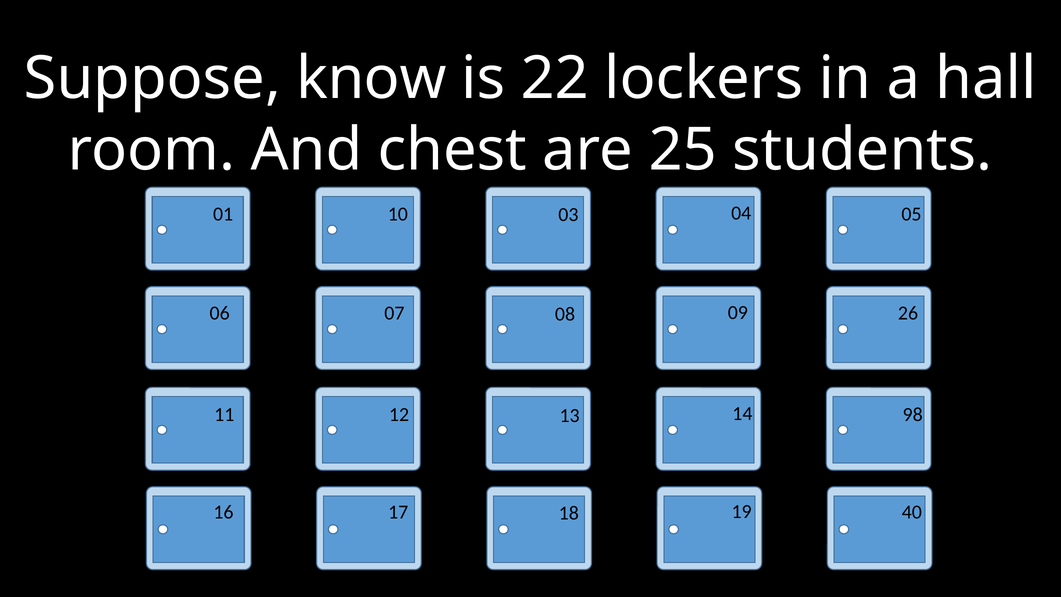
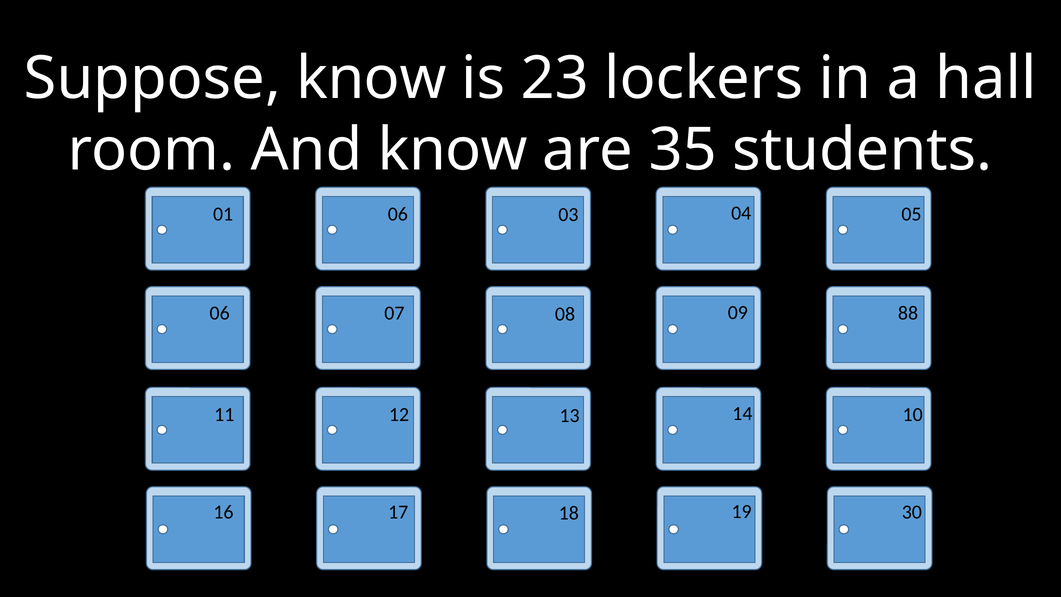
22: 22 -> 23 (555, 78)
And chest: chest -> know (453, 150)
25: 25 -> 35 (683, 150)
01 10: 10 -> 06 (398, 214)
26: 26 -> 88 (908, 313)
98: 98 -> 10 (913, 415)
40: 40 -> 30 (912, 512)
